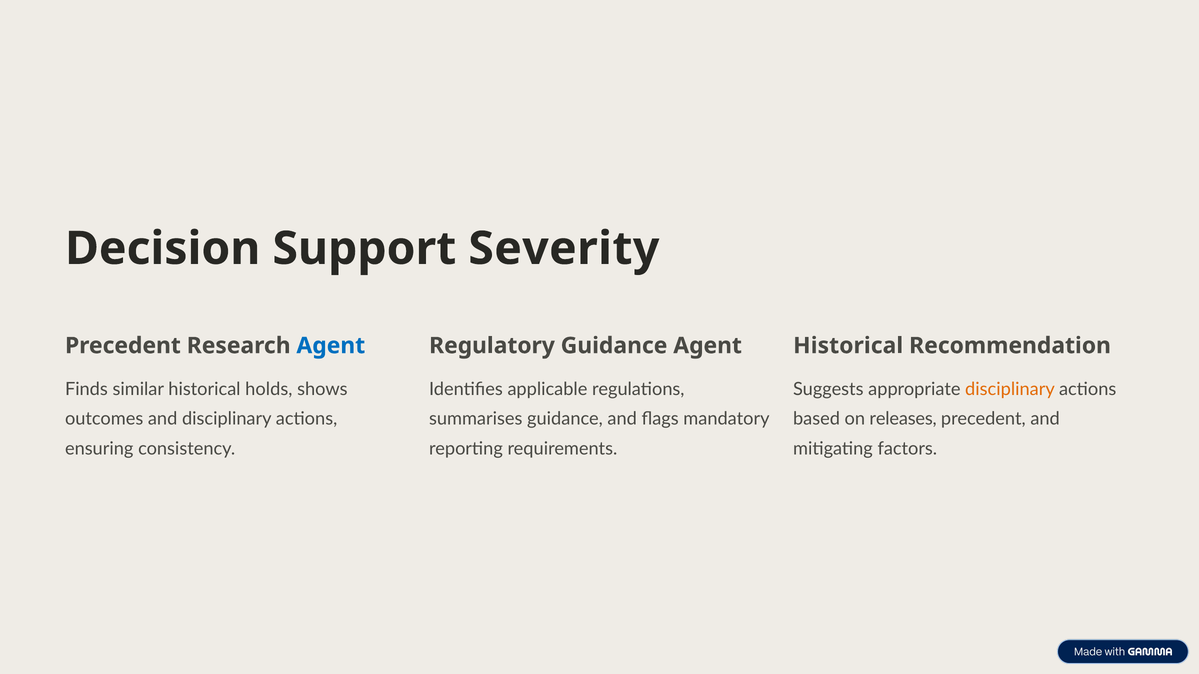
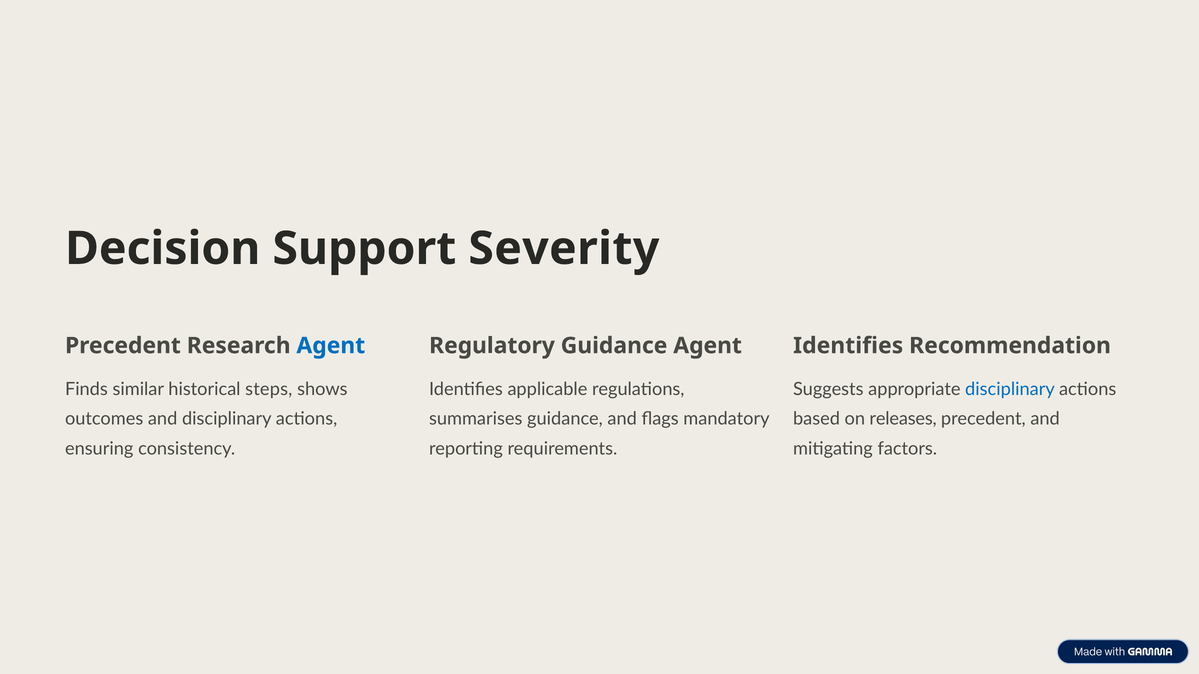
Historical: Historical -> Identifies (848, 346)
holds: holds -> steps (269, 390)
disciplinary colour: orange -> blue (1010, 390)
